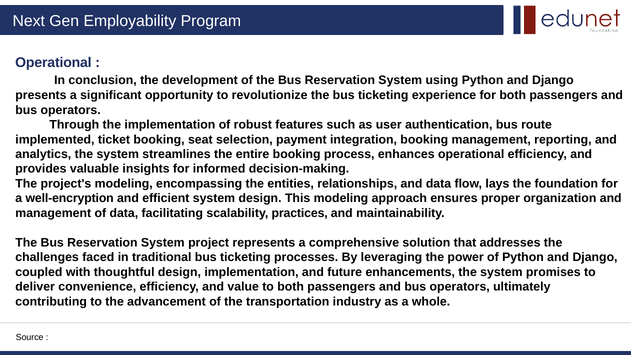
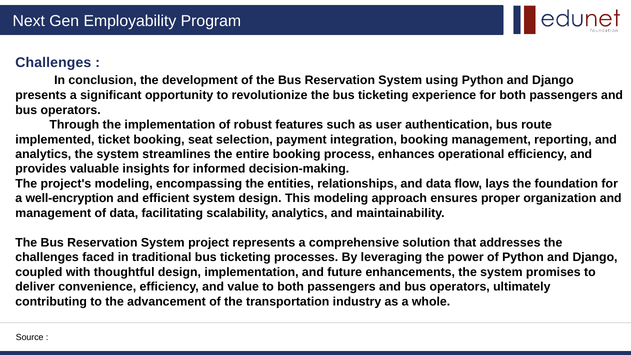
Operational: Operational -> Challenges (53, 63)
scalability practices: practices -> analytics (300, 213)
